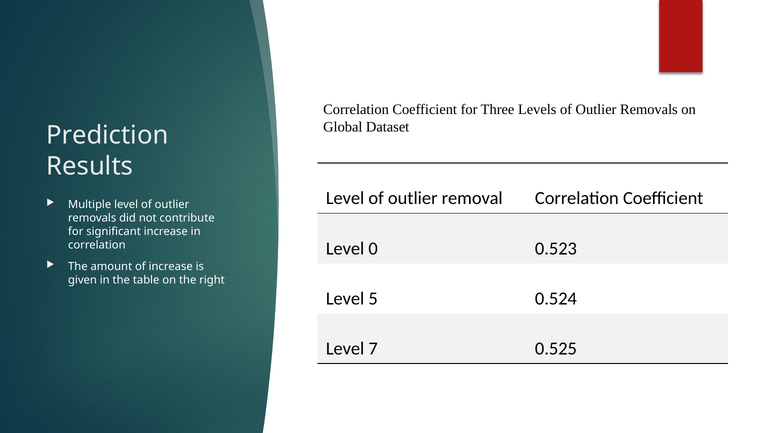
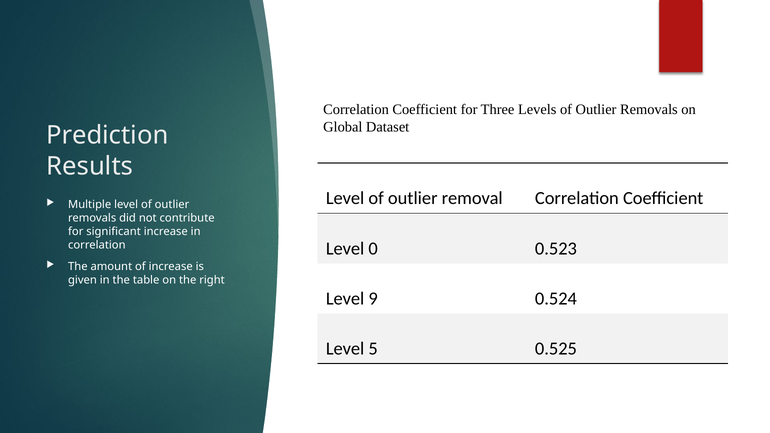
5: 5 -> 9 (373, 299)
7: 7 -> 5 (373, 349)
